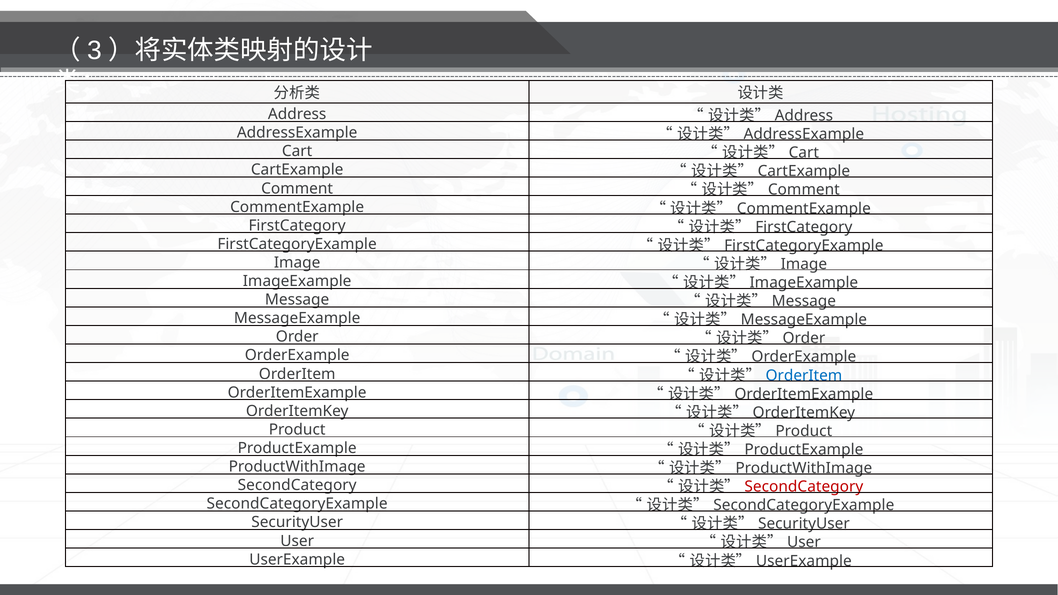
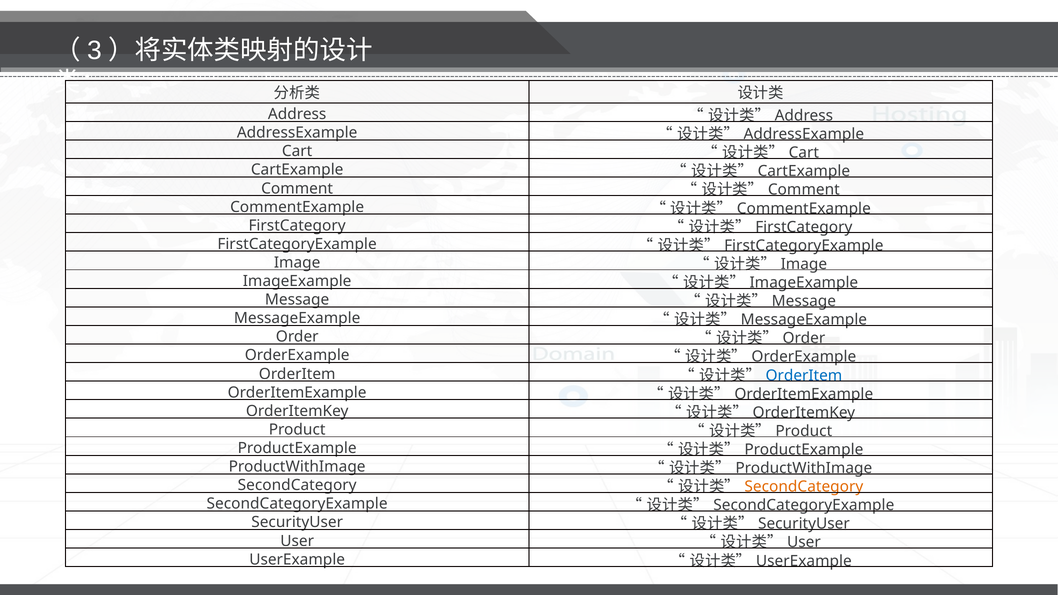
SecondCategory colour: red -> orange (804, 487)
